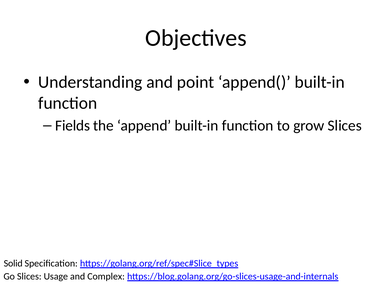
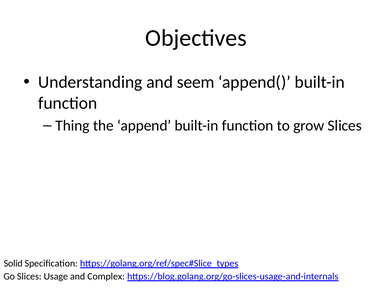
point: point -> seem (196, 82)
Fields: Fields -> Thing (73, 126)
